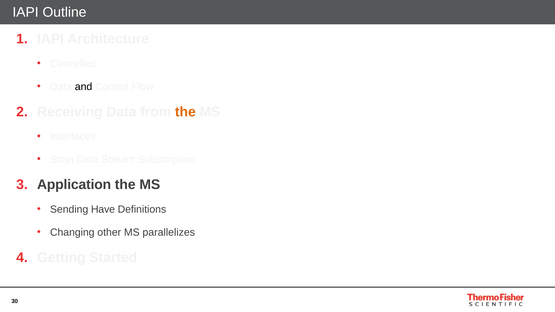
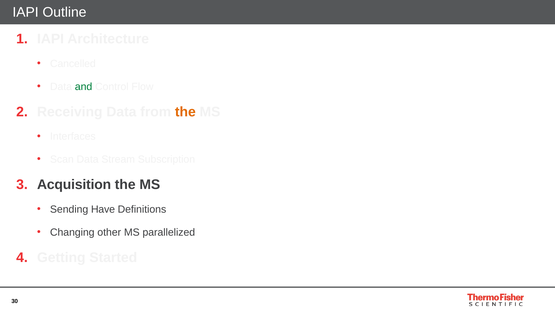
and colour: black -> green (84, 87)
Application: Application -> Acquisition (74, 185)
parallelizes: parallelizes -> parallelized (169, 232)
